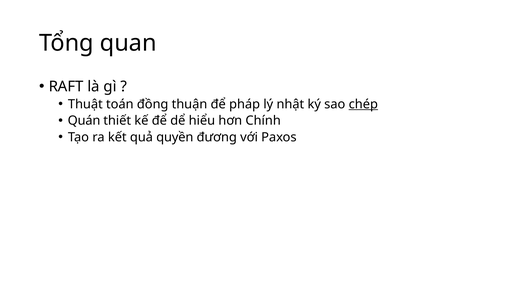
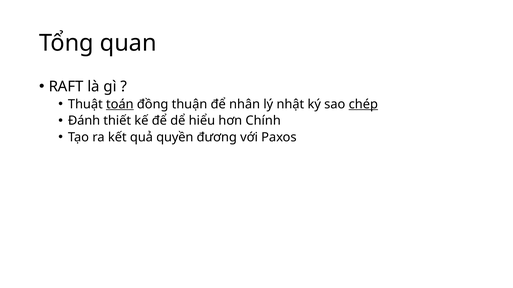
toán underline: none -> present (120, 104)
pháp: pháp -> nhân (245, 104)
Quán: Quán -> Đánh (84, 121)
